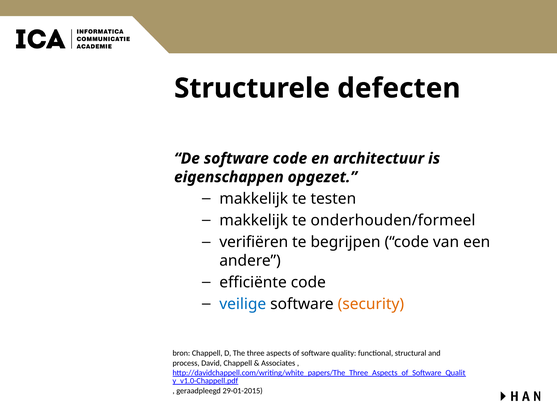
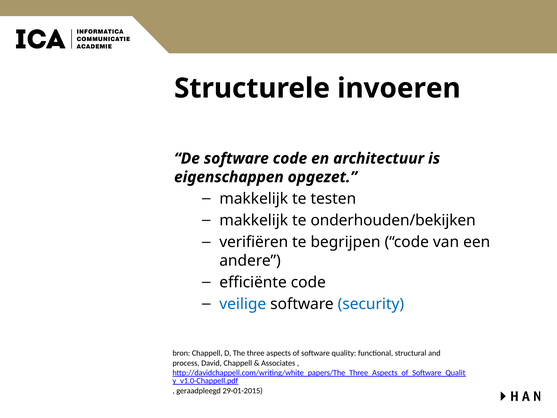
defecten: defecten -> invoeren (399, 88)
onderhouden/formeel: onderhouden/formeel -> onderhouden/bekijken (393, 220)
security colour: orange -> blue (371, 304)
